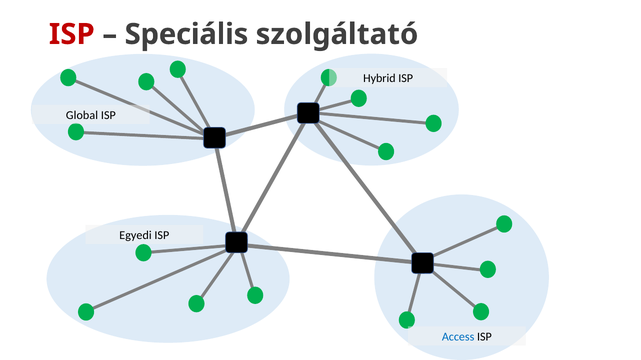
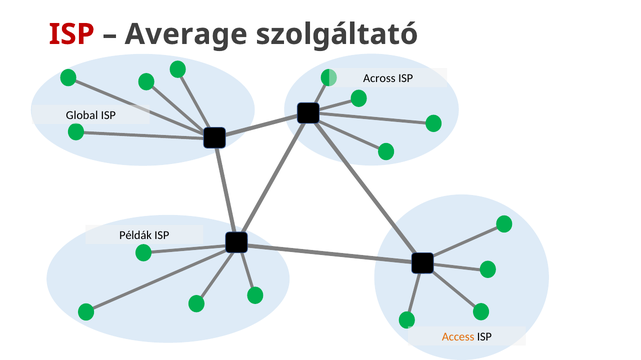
Speciális: Speciális -> Average (186, 34)
Hybrid: Hybrid -> Across (379, 79)
Egyedi: Egyedi -> Példák (136, 236)
Access colour: blue -> orange (458, 337)
